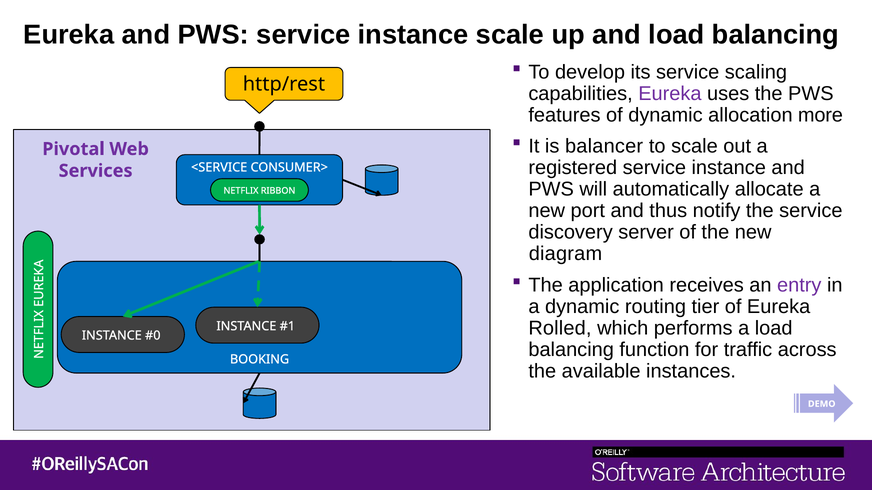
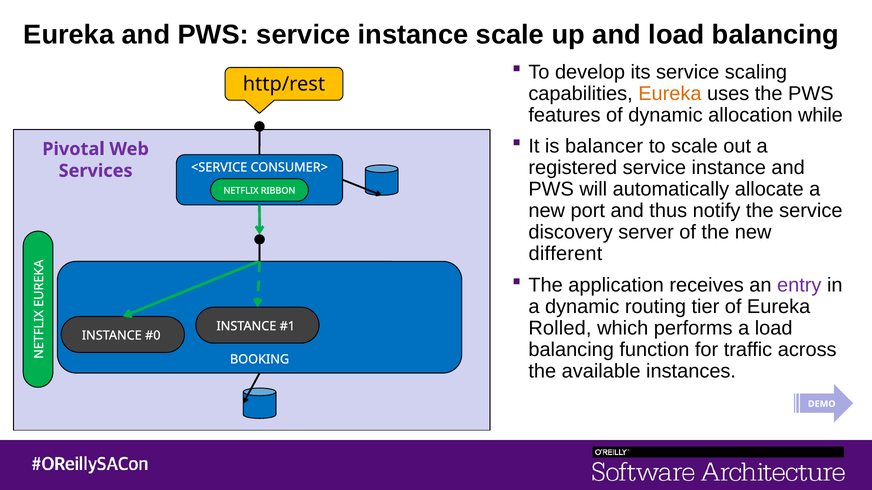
Eureka colour: purple -> orange (670, 94)
more: more -> while (820, 115)
diagram: diagram -> different (565, 254)
